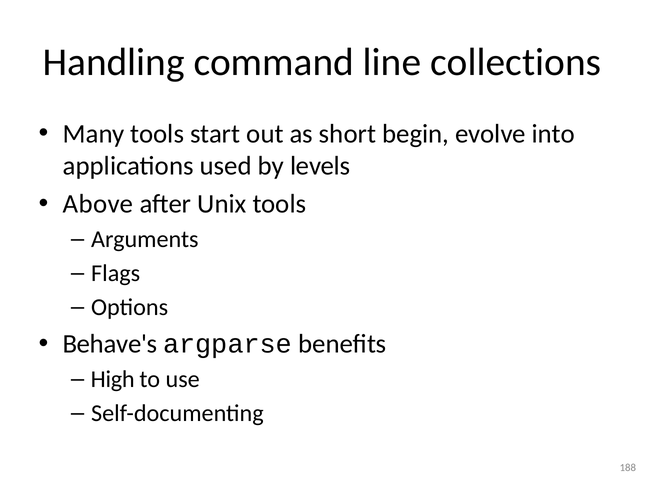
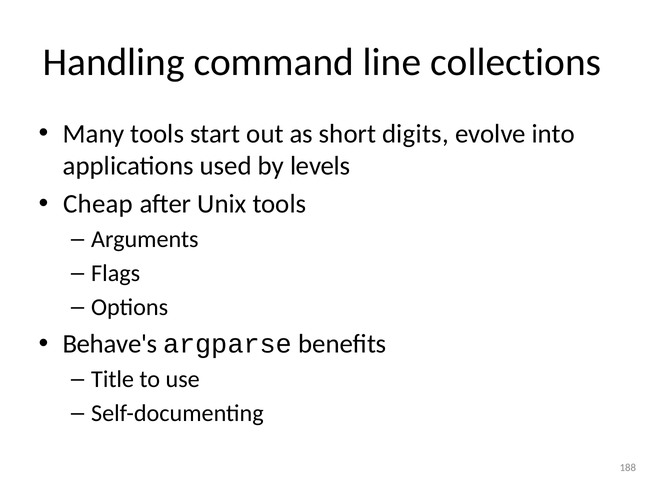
begin: begin -> digits (415, 134)
Above: Above -> Cheap (98, 204)
High: High -> Title (113, 380)
